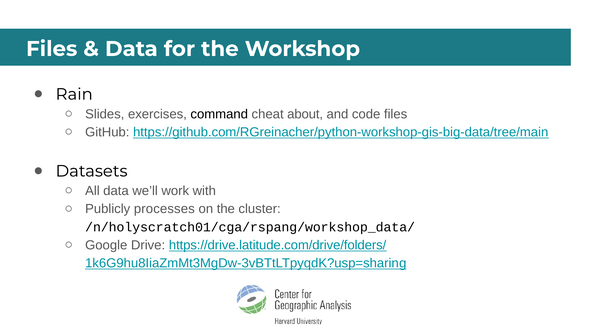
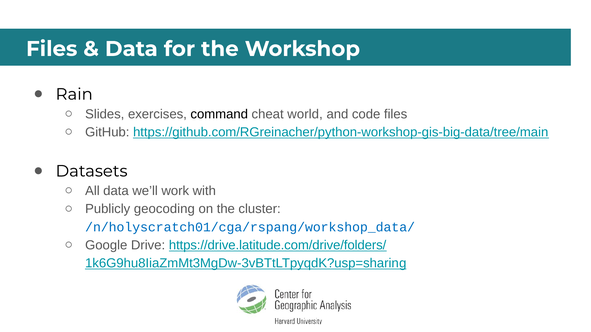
about: about -> world (305, 114)
processes: processes -> geocoding (164, 209)
/n/holyscratch01/cga/rspang/workshop_data/ colour: black -> blue (250, 227)
